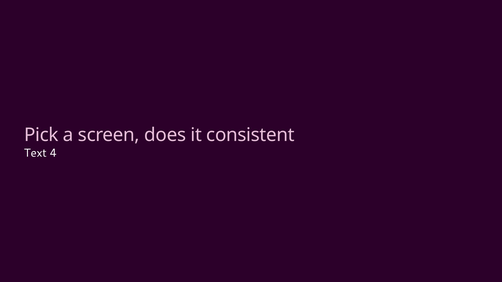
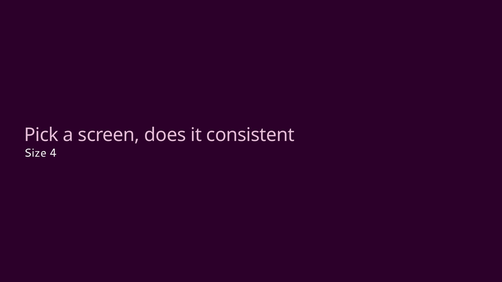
Text: Text -> Size (35, 153)
